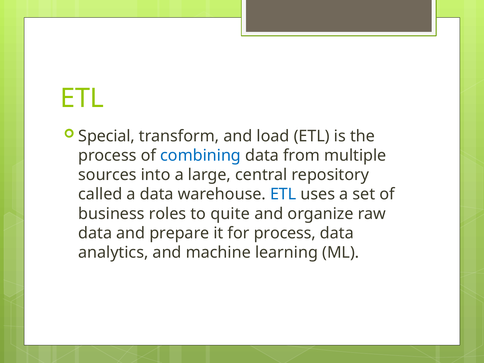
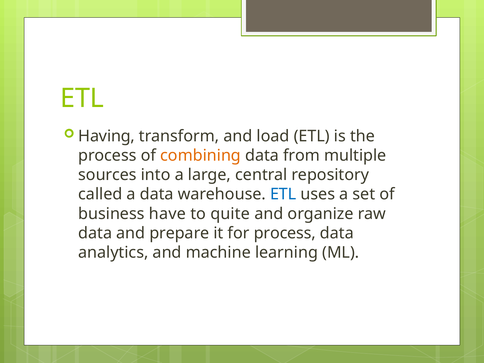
Special: Special -> Having (107, 136)
combining colour: blue -> orange (201, 156)
roles: roles -> have (167, 214)
